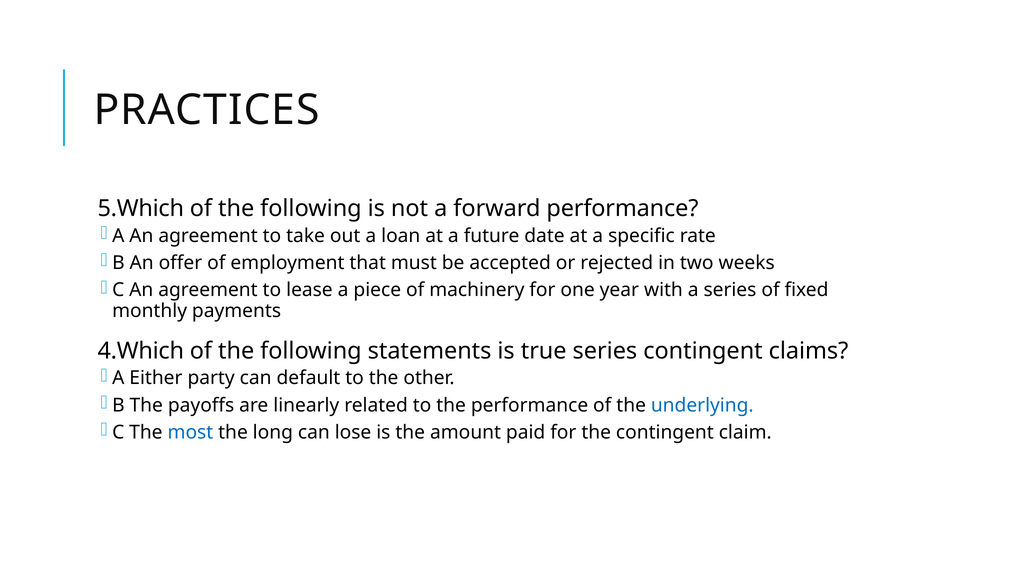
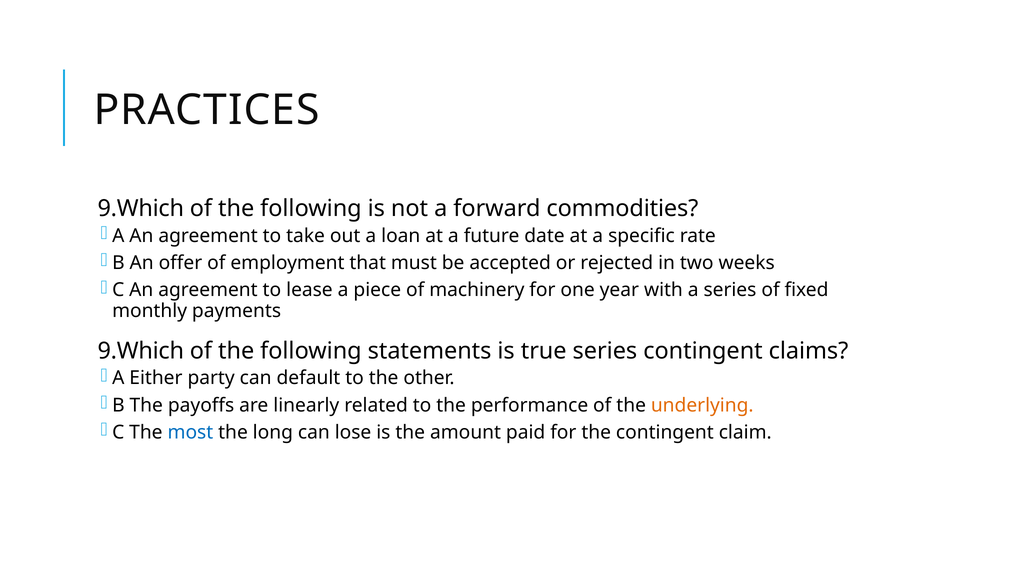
5.Which: 5.Which -> 9.Which (141, 208)
forward performance: performance -> commodities (622, 208)
4.Which: 4.Which -> 9.Which (141, 351)
underlying colour: blue -> orange (702, 405)
